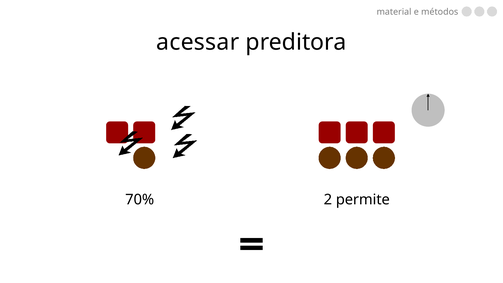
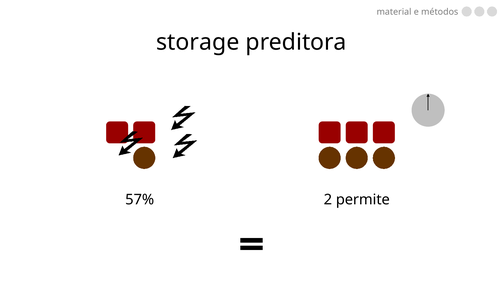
acessar: acessar -> storage (198, 42)
70%: 70% -> 57% (140, 200)
